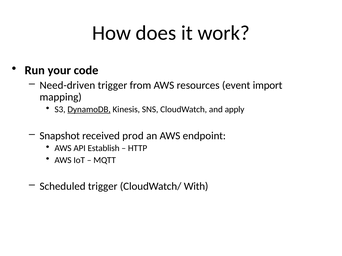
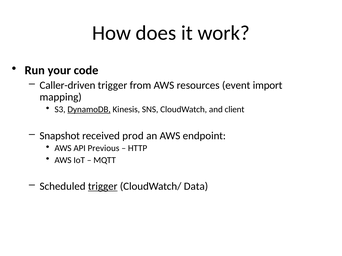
Need-driven: Need-driven -> Caller-driven (67, 85)
apply: apply -> client (235, 110)
Establish: Establish -> Previous (104, 149)
trigger underline: none -> present (103, 187)
With: With -> Data (196, 187)
